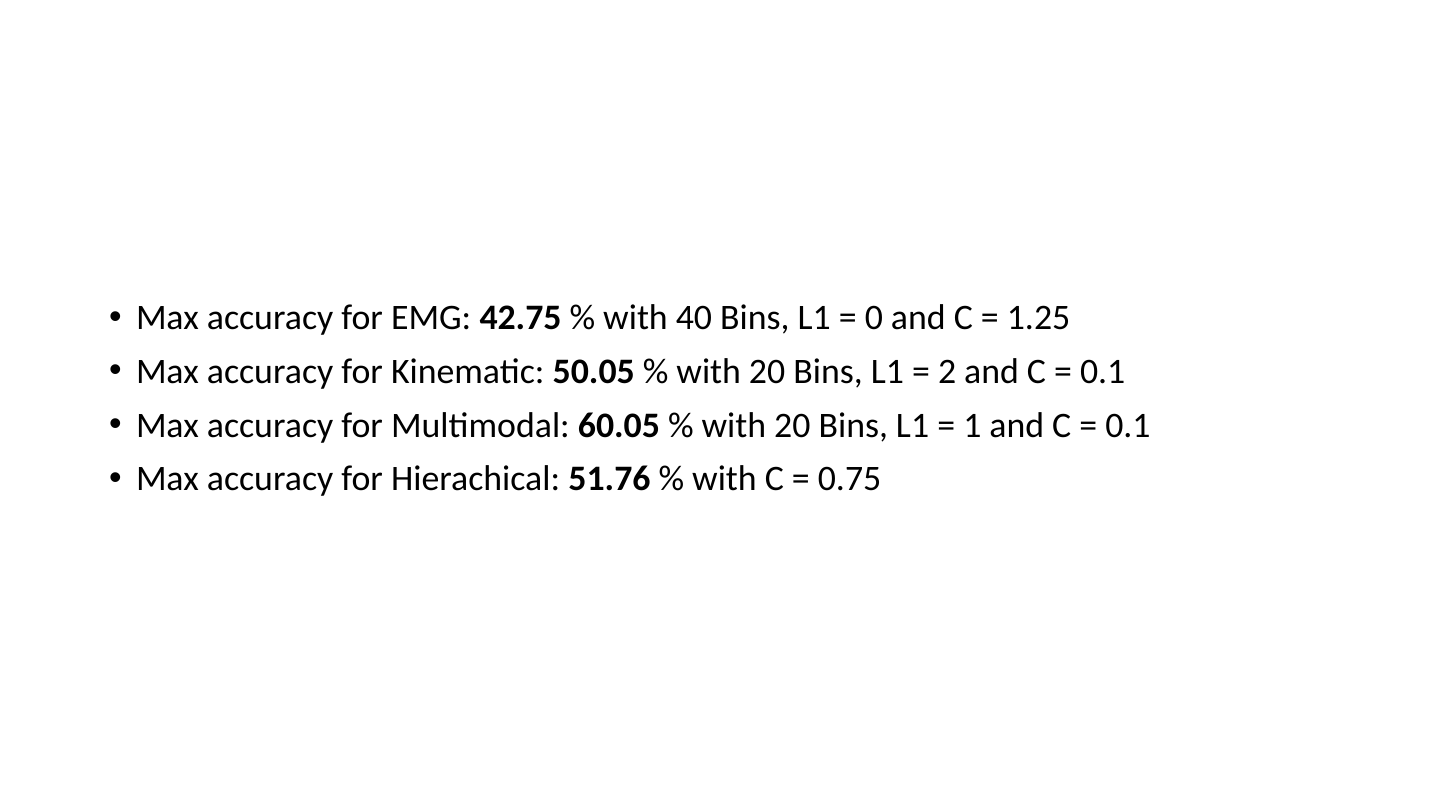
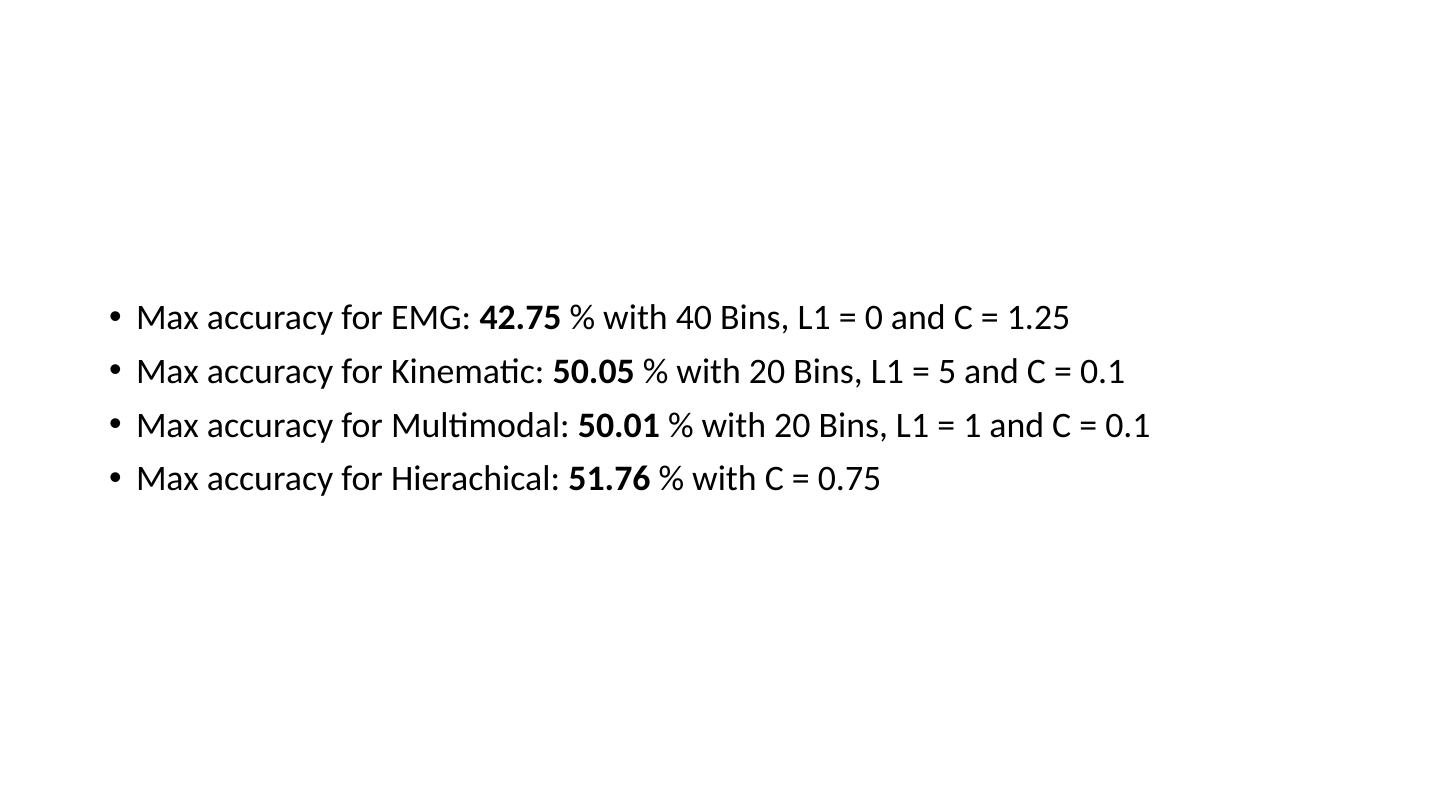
2: 2 -> 5 (947, 371)
60.05: 60.05 -> 50.01 (619, 425)
